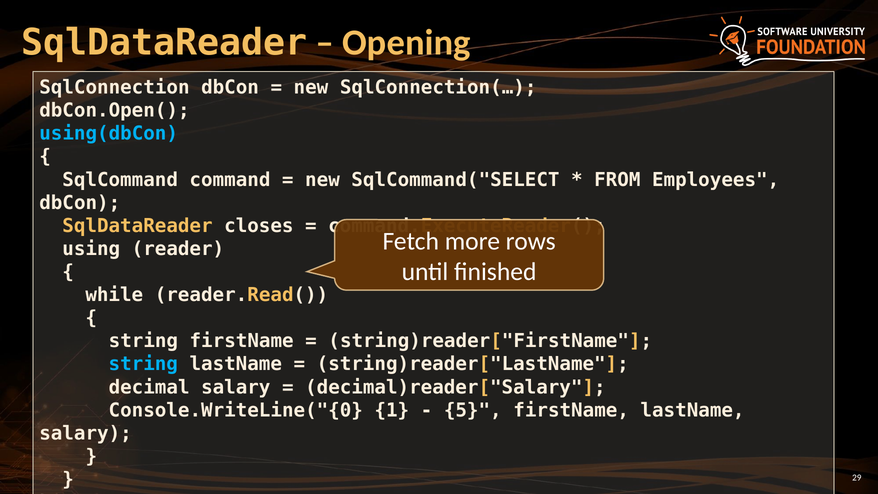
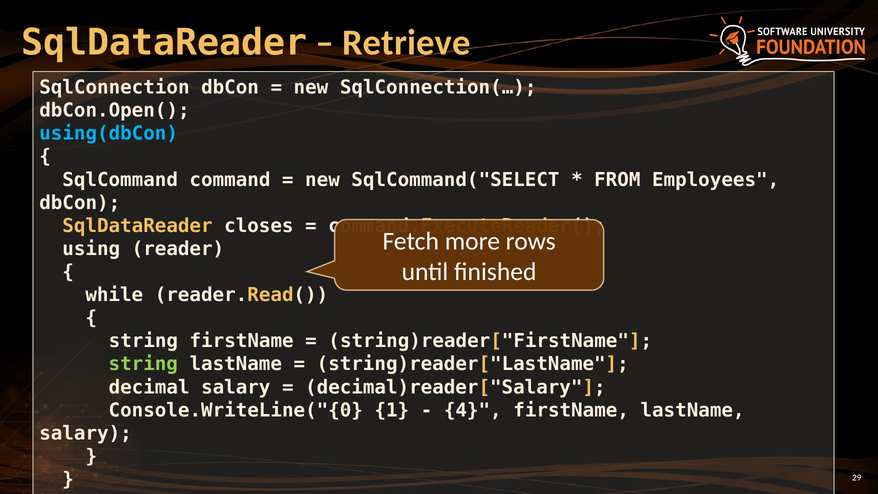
Opening: Opening -> Retrieve (406, 43)
string colour: light blue -> light green (143, 364)
5: 5 -> 4 (473, 410)
